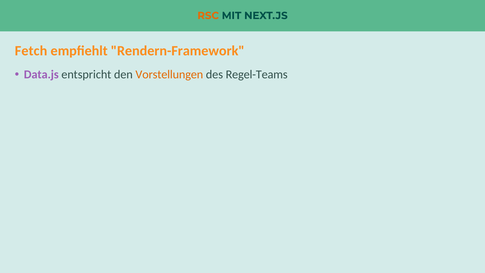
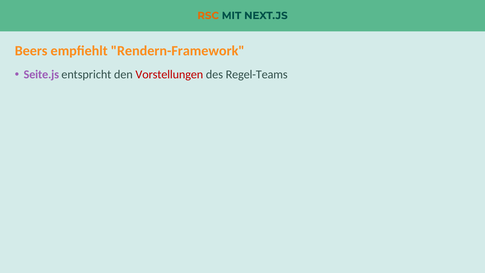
Fetch: Fetch -> Beers (31, 51)
Data.js: Data.js -> Seite.js (41, 75)
Vorstellungen colour: orange -> red (169, 75)
